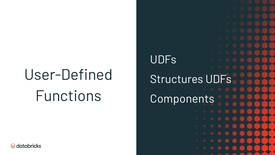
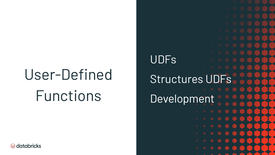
Components: Components -> Development (182, 99)
